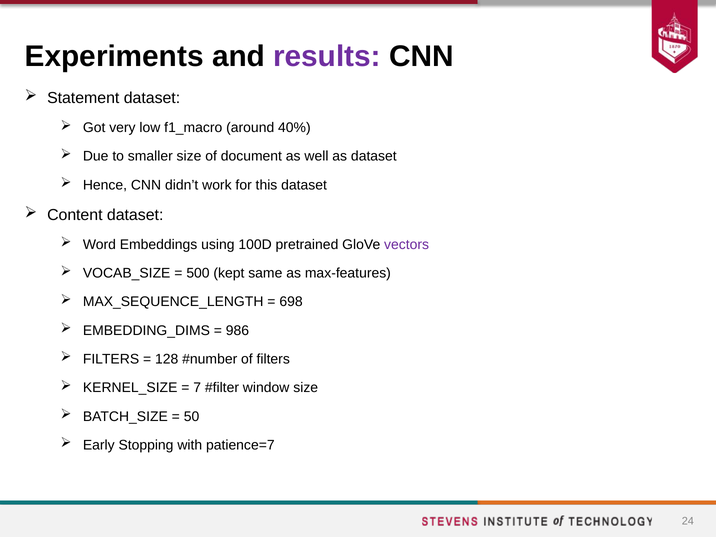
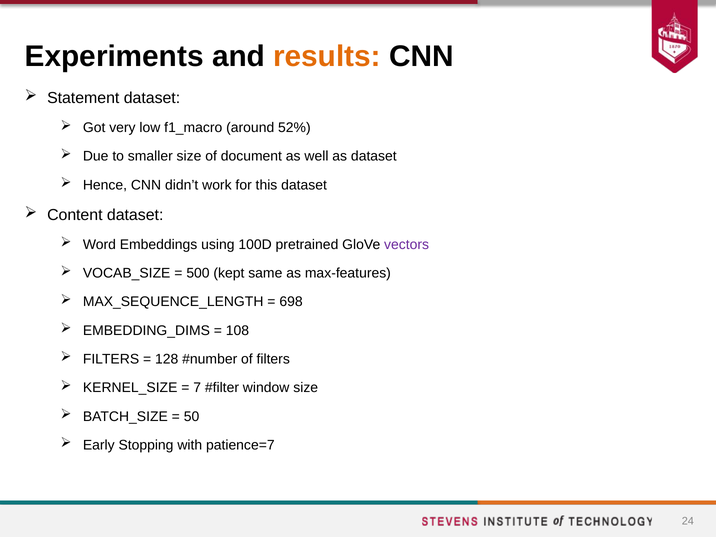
results colour: purple -> orange (327, 56)
40%: 40% -> 52% (294, 128)
986: 986 -> 108 (237, 331)
